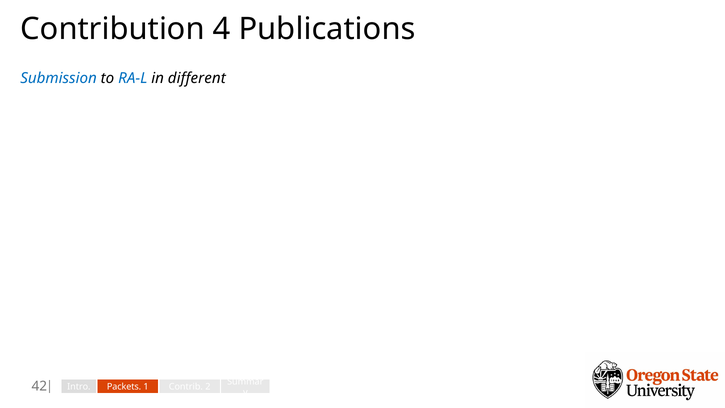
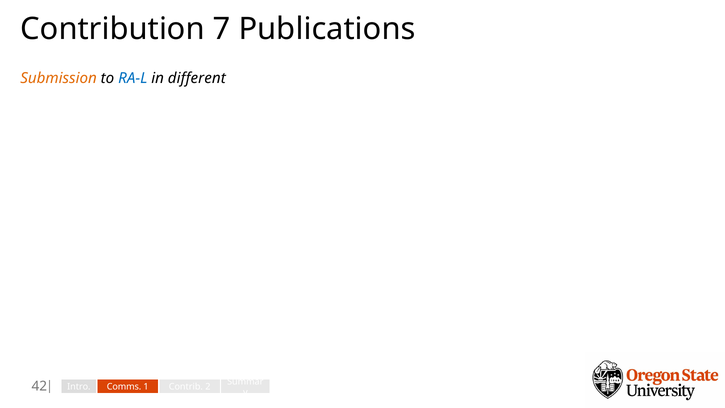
4: 4 -> 7 (222, 29)
Submission colour: blue -> orange (59, 78)
Packets: Packets -> Comms (124, 387)
